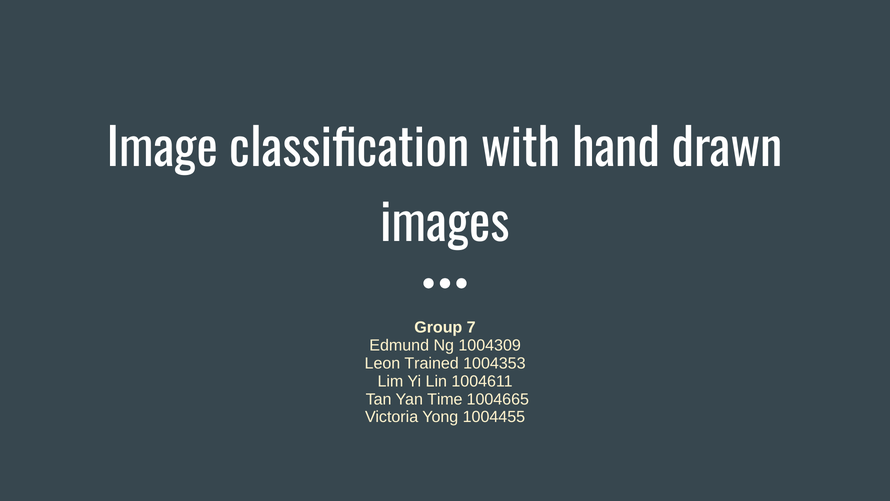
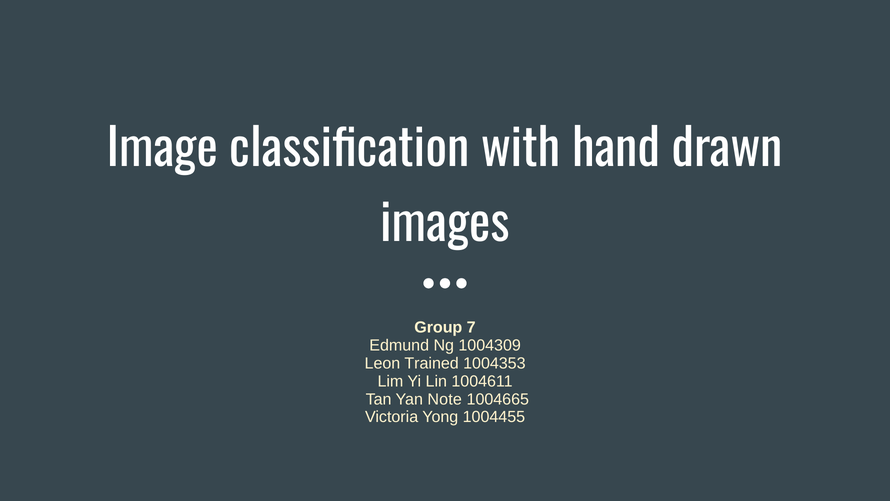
Time: Time -> Note (445, 399)
